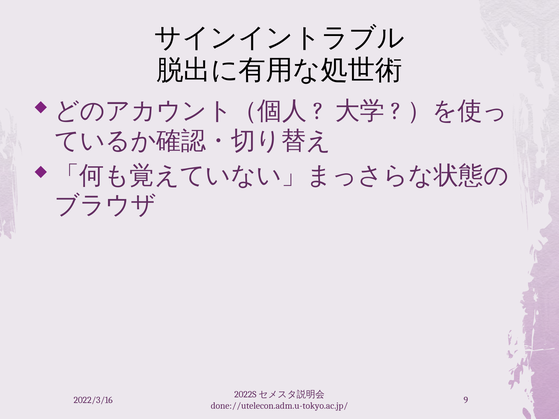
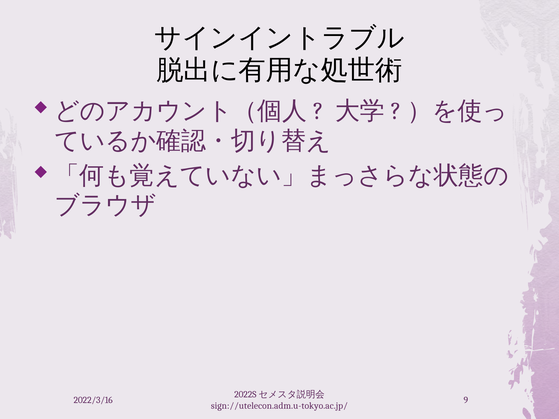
done://utelecon.adm.u-tokyo.ac.jp/: done://utelecon.adm.u-tokyo.ac.jp/ -> sign://utelecon.adm.u-tokyo.ac.jp/ (279, 406)
